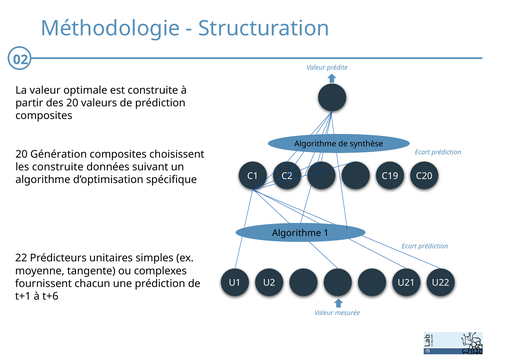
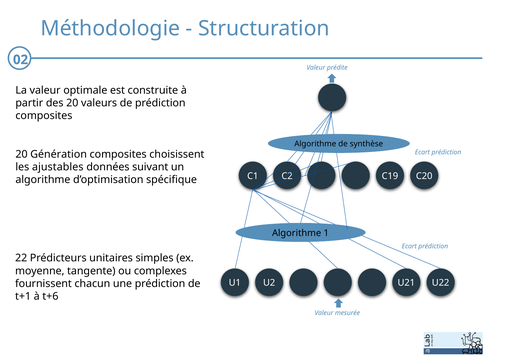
les construite: construite -> ajustables (58, 167)
